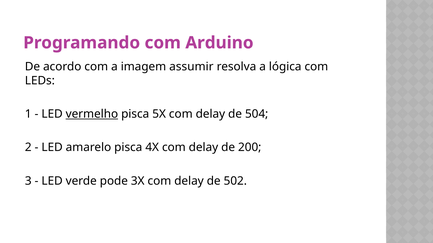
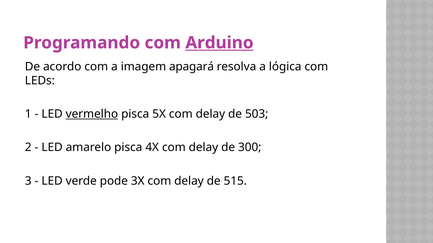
Arduino underline: none -> present (219, 43)
assumir: assumir -> apagará (191, 67)
504: 504 -> 503 (257, 114)
200: 200 -> 300 (250, 148)
502: 502 -> 515 (235, 181)
